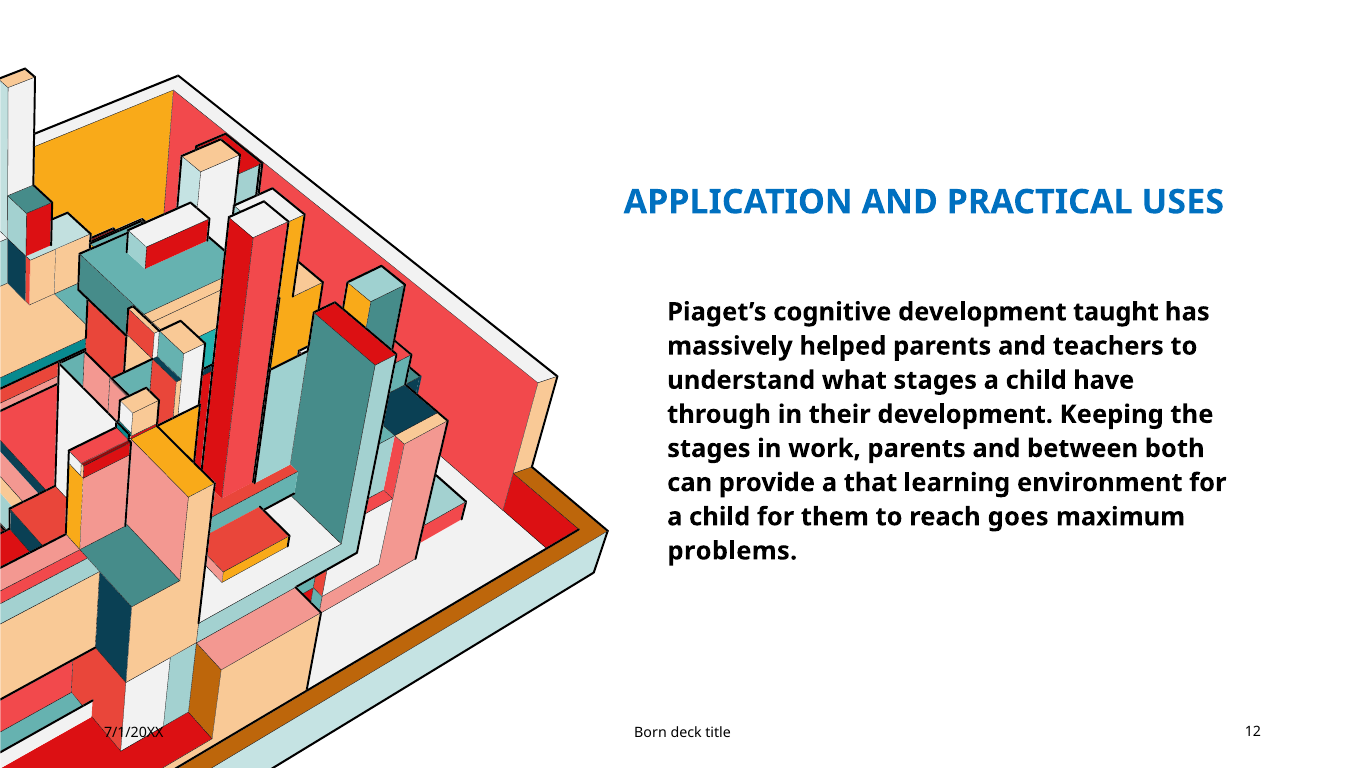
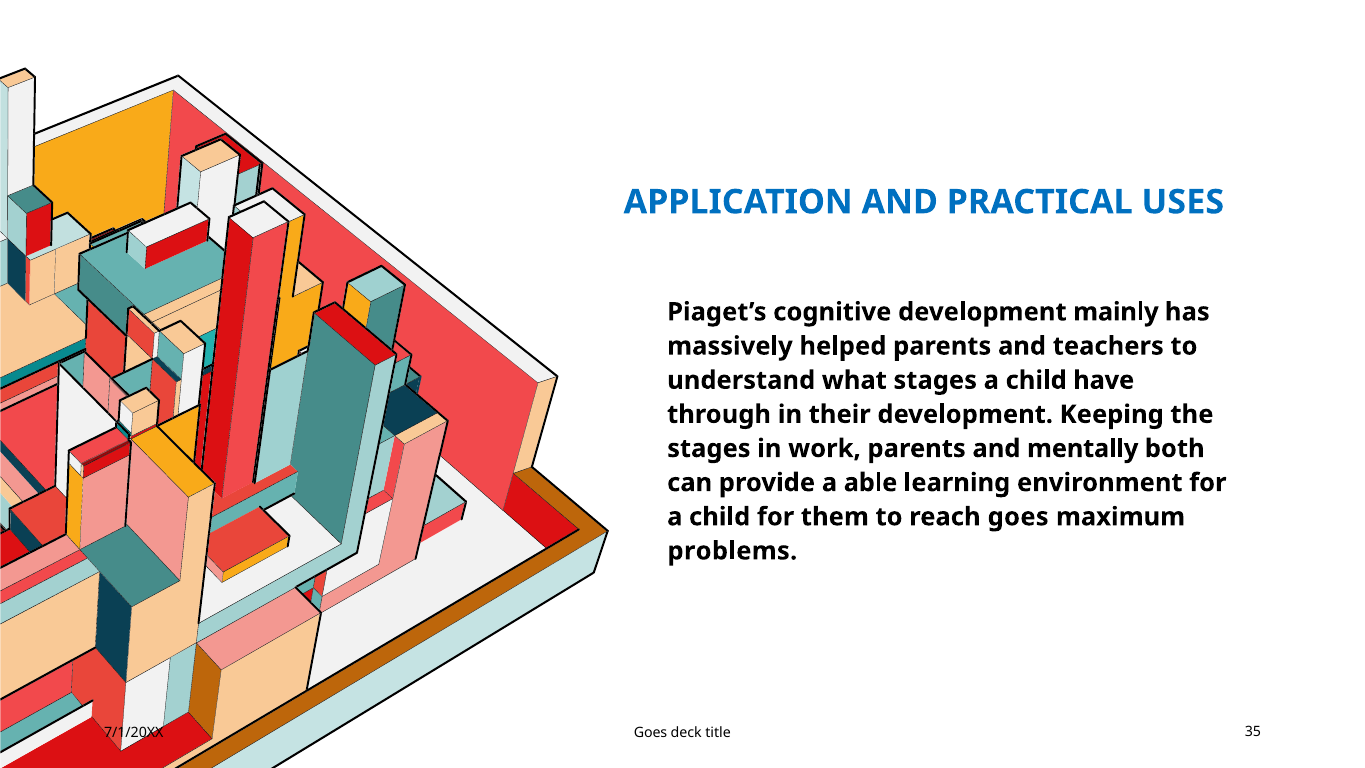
taught: taught -> mainly (1116, 312)
between: between -> mentally (1083, 448)
that: that -> able (871, 483)
7/1/20XX Born: Born -> Goes (651, 733)
12: 12 -> 35 (1253, 732)
